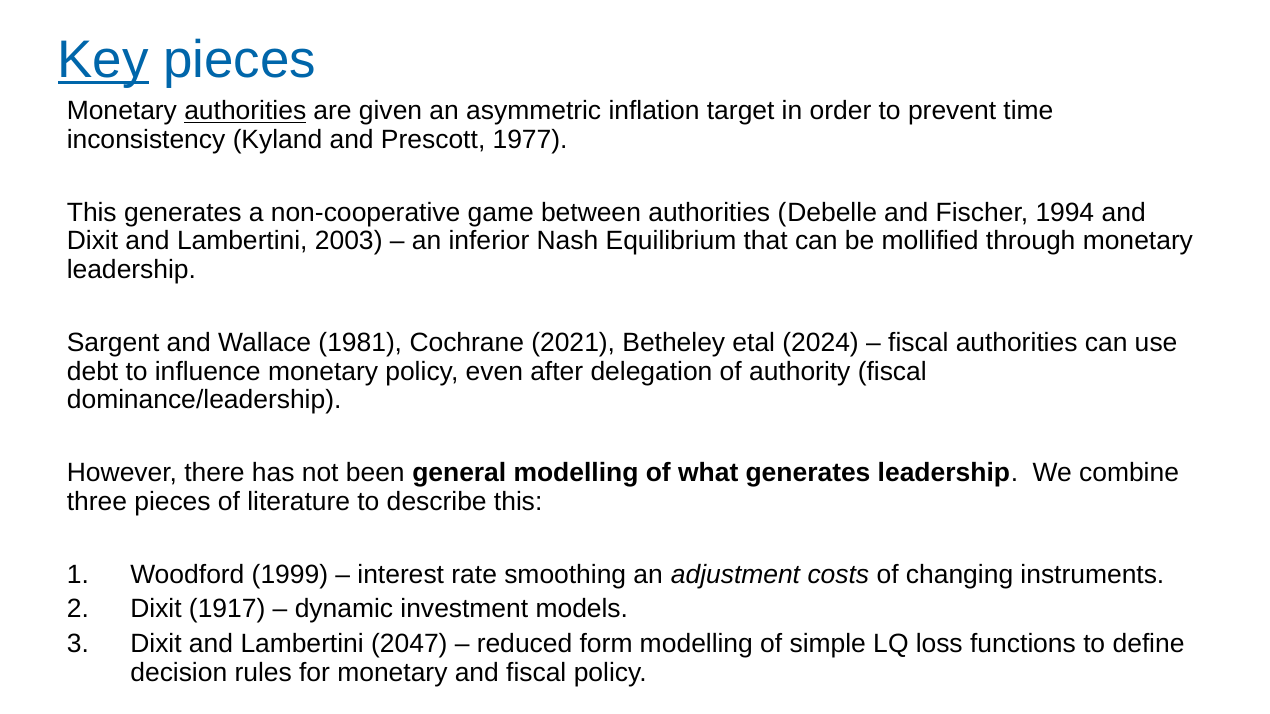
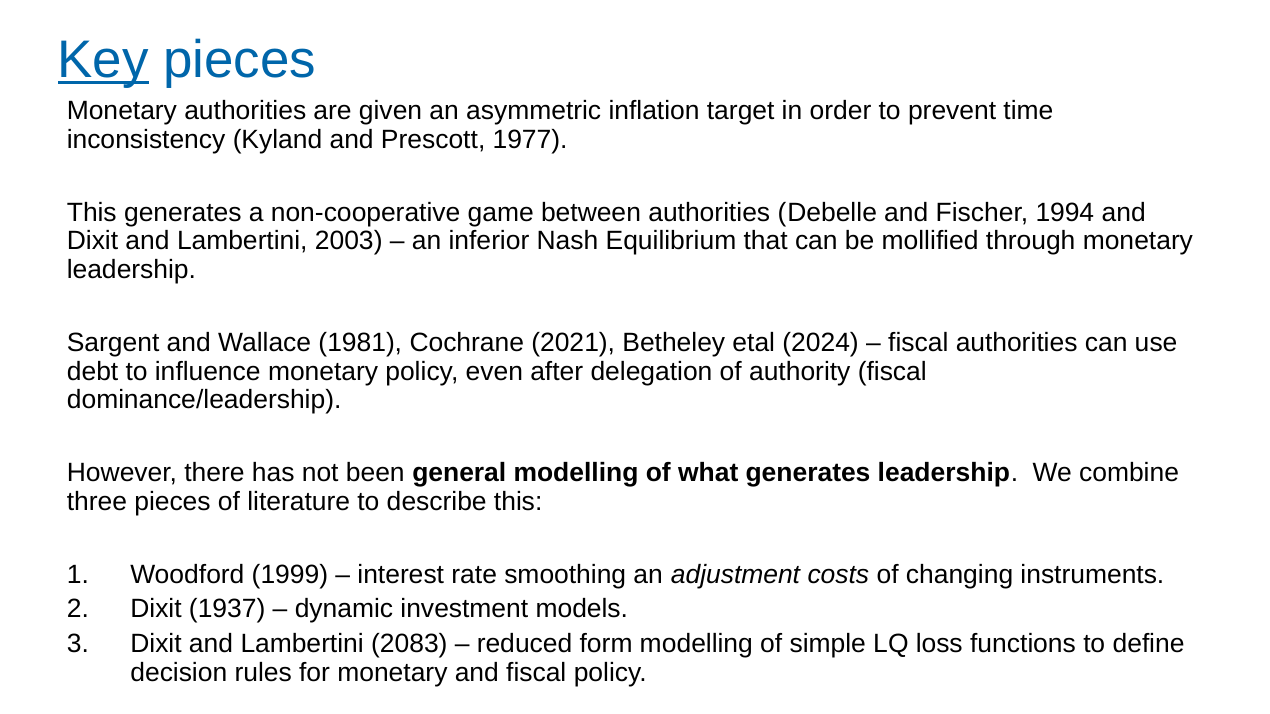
authorities underline: present -> none (245, 111)
1917: 1917 -> 1937 (227, 610)
2047: 2047 -> 2083 (409, 644)
